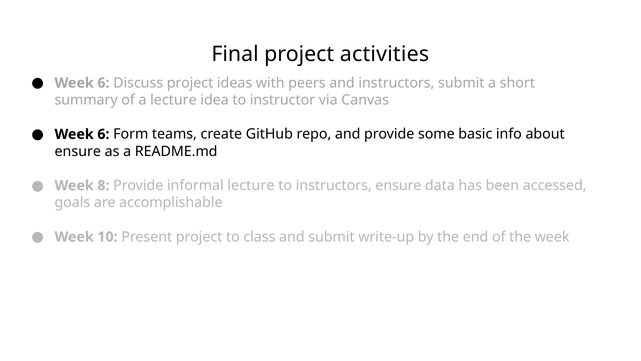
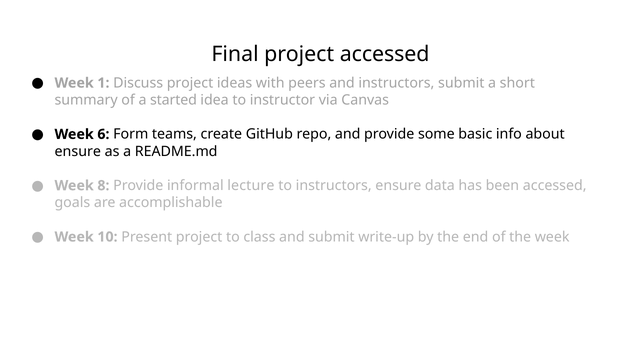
project activities: activities -> accessed (385, 54)
6: 6 -> 1 (103, 83)
a lecture: lecture -> started (173, 100)
